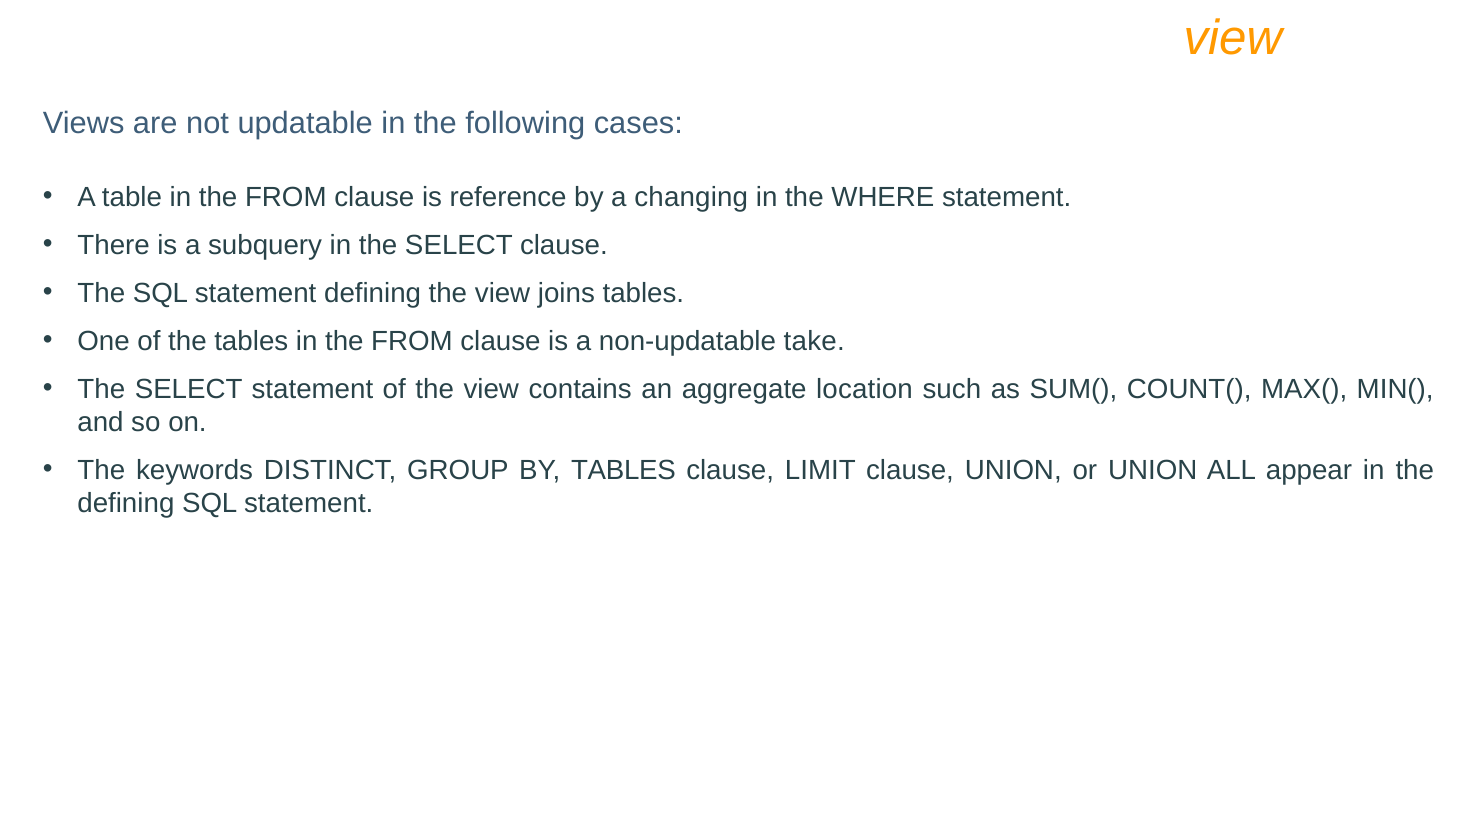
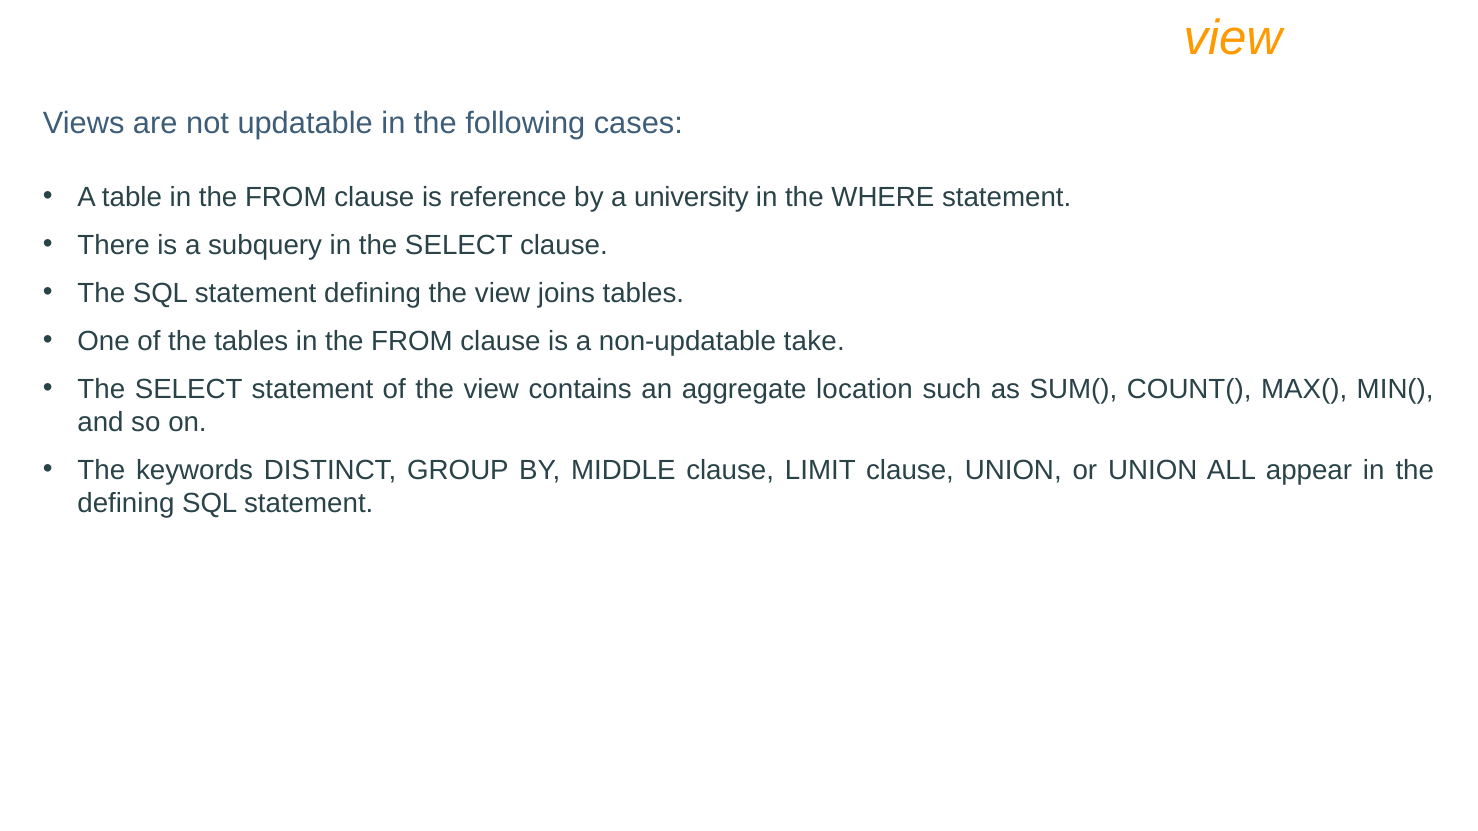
changing: changing -> university (691, 197)
BY TABLES: TABLES -> MIDDLE (623, 470)
